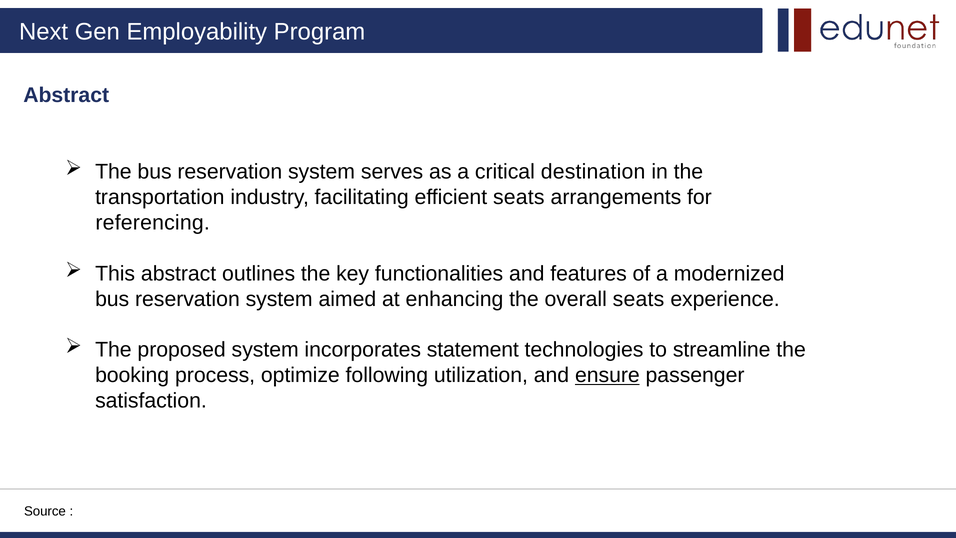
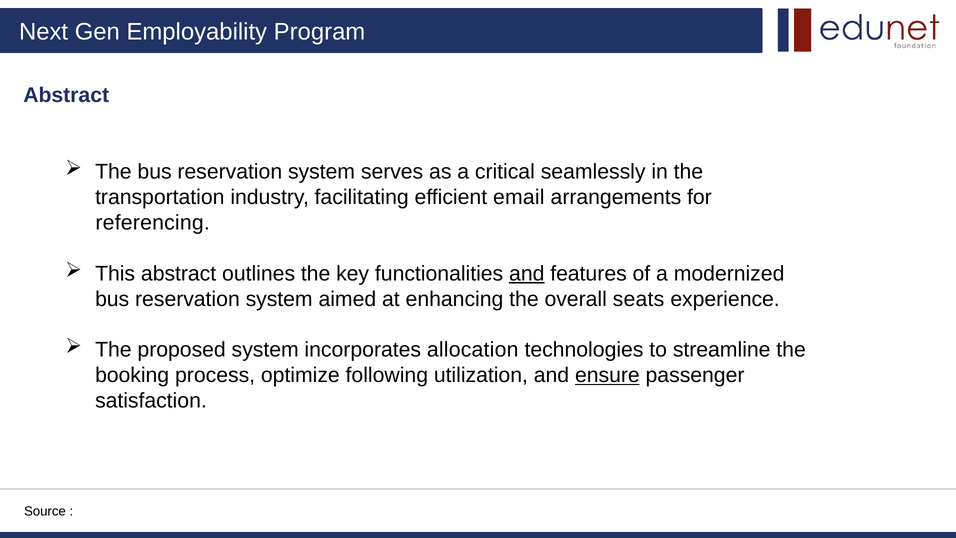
destination: destination -> seamlessly (593, 171)
efficient seats: seats -> email (519, 197)
and underline: none -> present (527, 273)
statement: statement -> allocation (473, 350)
